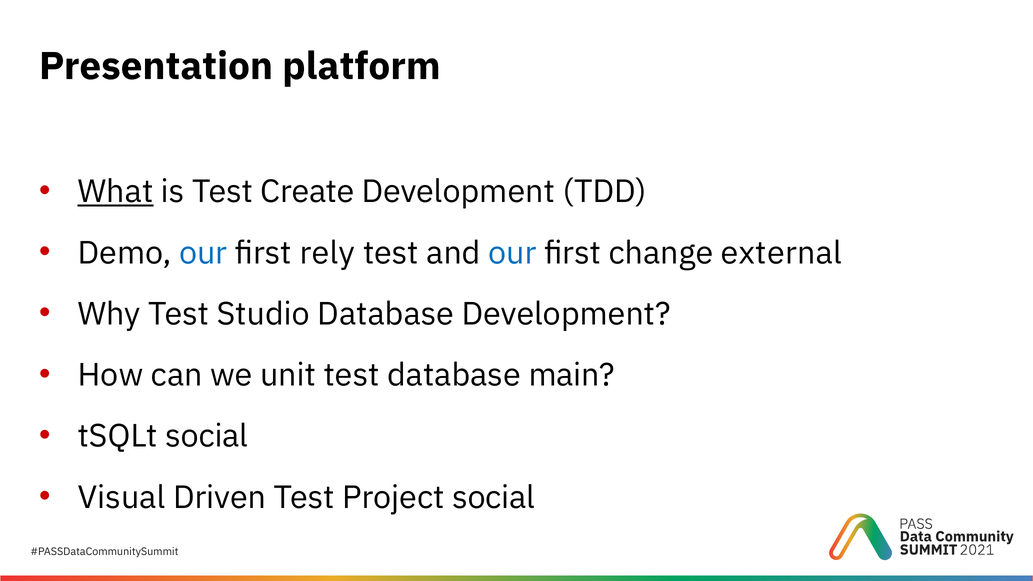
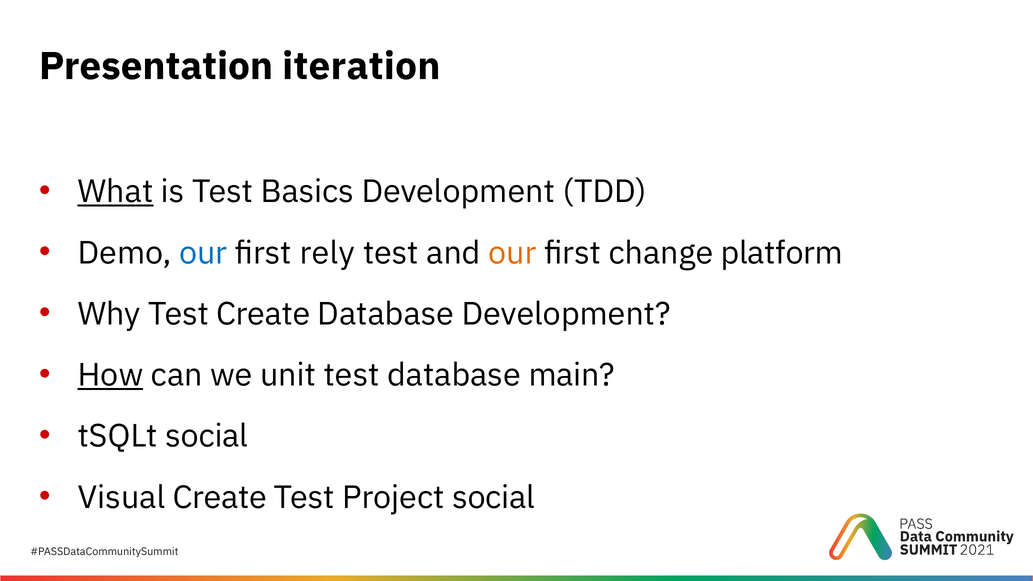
platform: platform -> iteration (361, 66)
Create: Create -> Basics (307, 192)
our colour: blue -> orange (512, 253)
external: external -> platform (782, 253)
Test Studio: Studio -> Create (263, 314)
How underline: none -> present (111, 375)
Visual Driven: Driven -> Create (220, 497)
